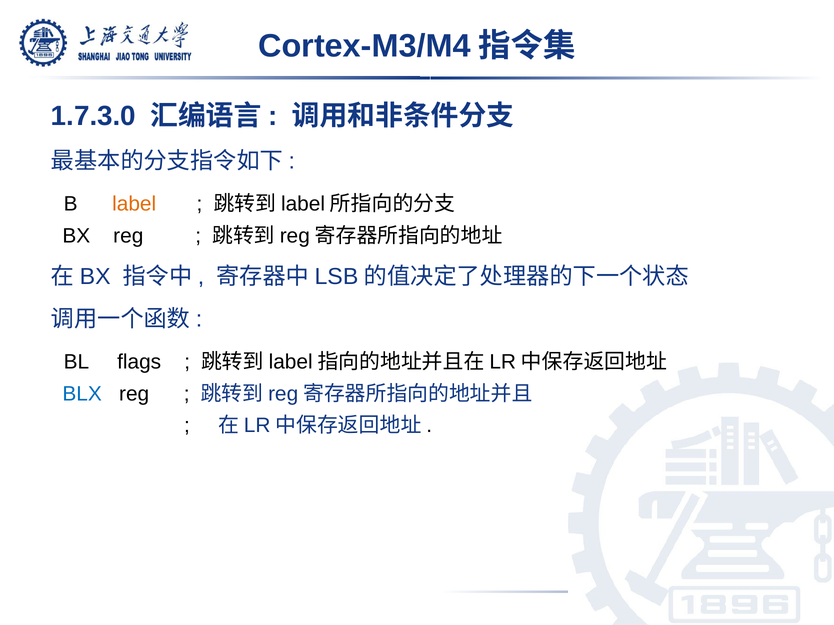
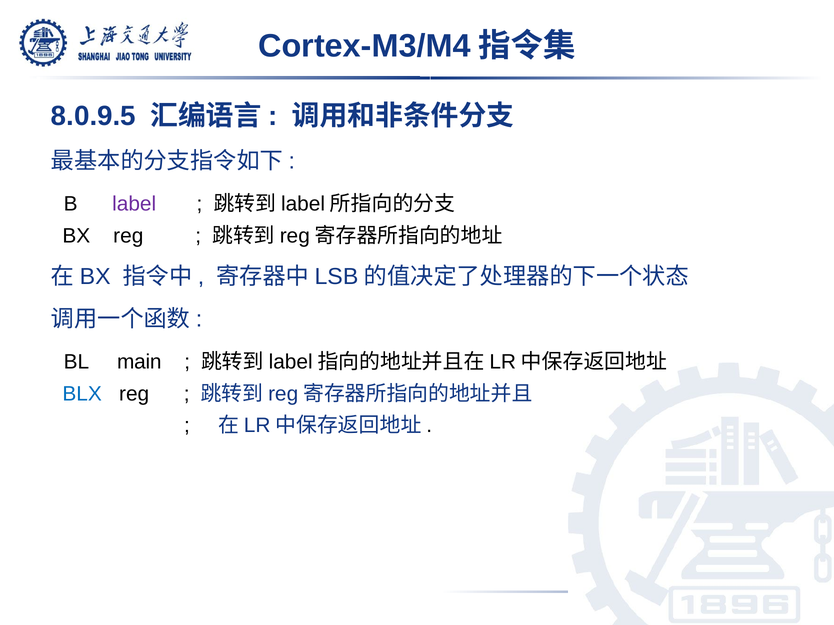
1.7.3.0: 1.7.3.0 -> 8.0.9.5 (93, 116)
label colour: orange -> purple (134, 204)
flags: flags -> main (139, 362)
